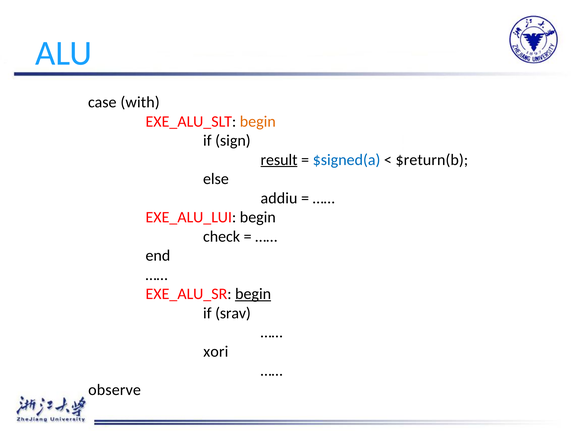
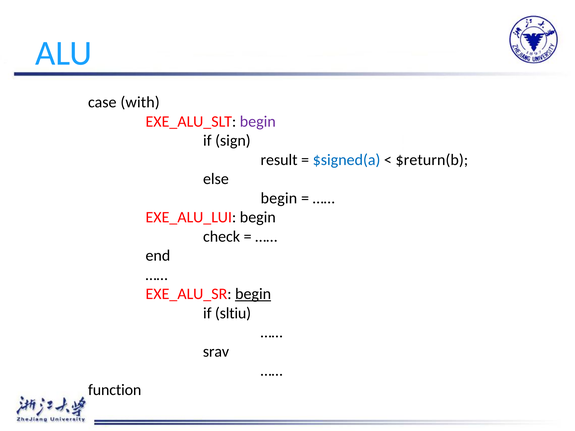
begin colour: orange -> purple (258, 122)
result underline: present -> none (279, 160)
addiu: addiu -> begin (279, 198)
srav: srav -> sltiu (233, 313)
xori: xori -> srav (216, 352)
observe: observe -> function (115, 390)
